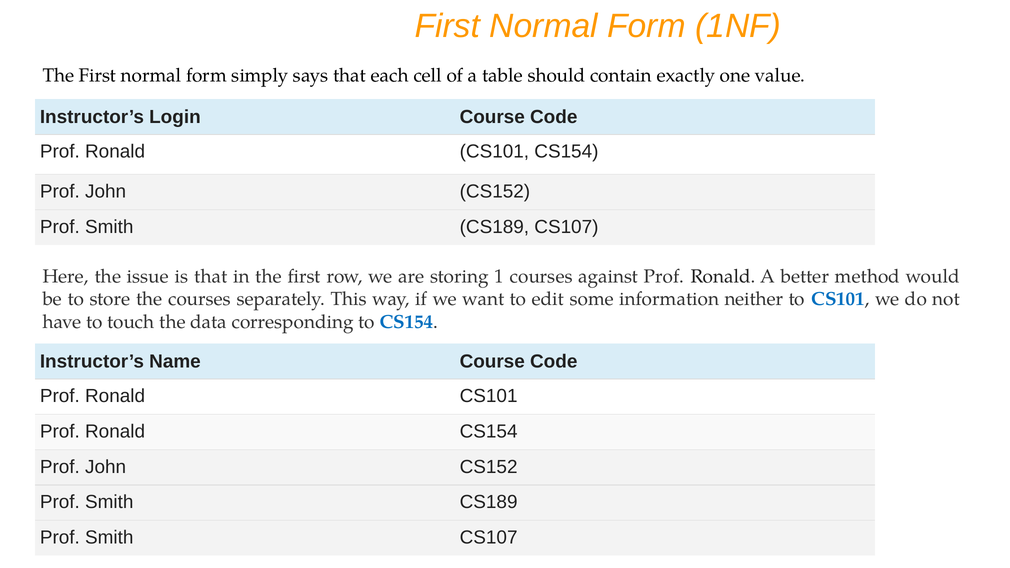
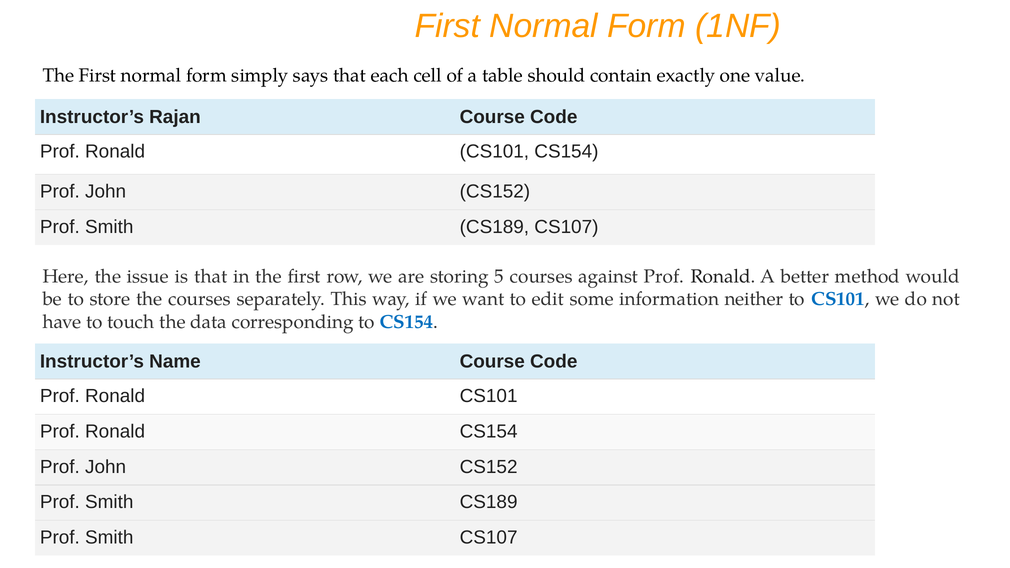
Login: Login -> Rajan (175, 117)
1: 1 -> 5 (499, 277)
